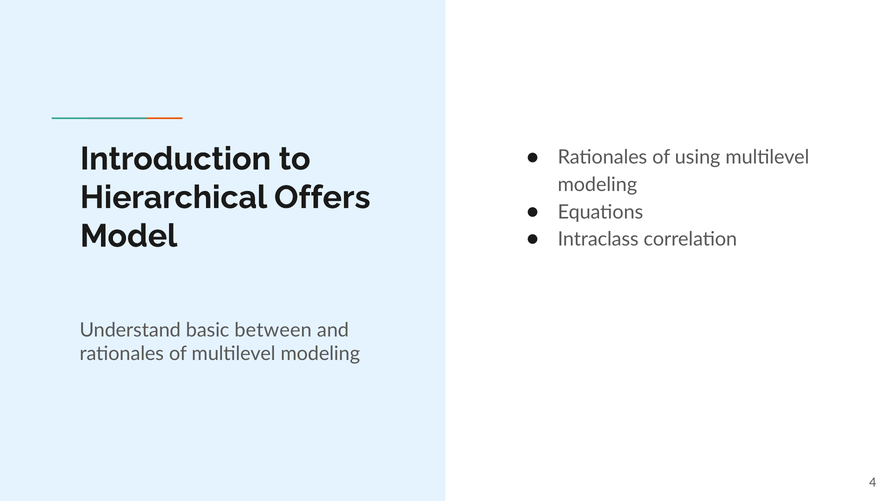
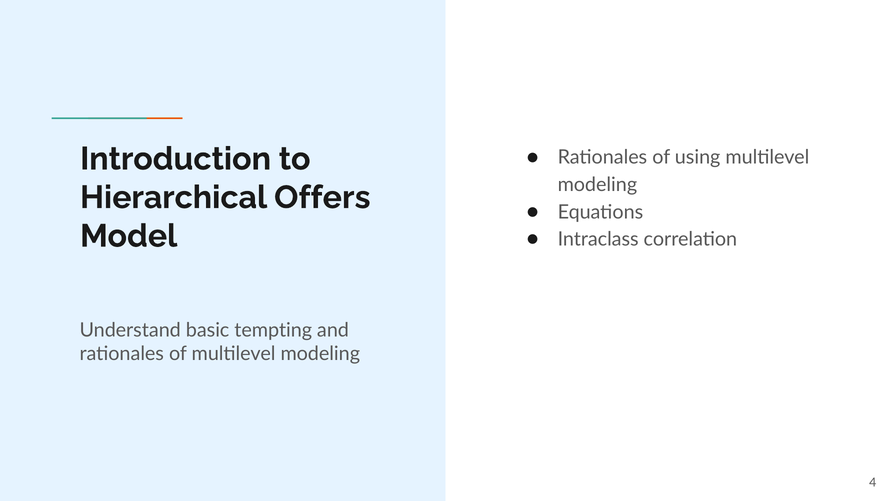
between: between -> tempting (273, 330)
